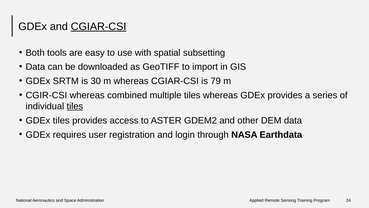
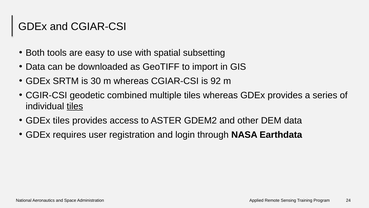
CGIAR-CSI underline: present -> none (99, 27)
79: 79 -> 92 (216, 81)
CGIR-CSI whereas: whereas -> geodetic (87, 95)
